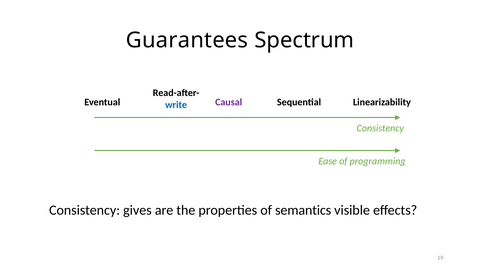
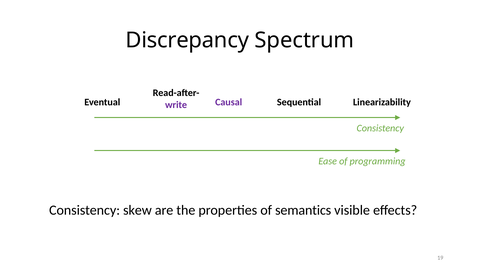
Guarantees: Guarantees -> Discrepancy (187, 40)
write colour: blue -> purple (176, 105)
gives: gives -> skew (137, 210)
